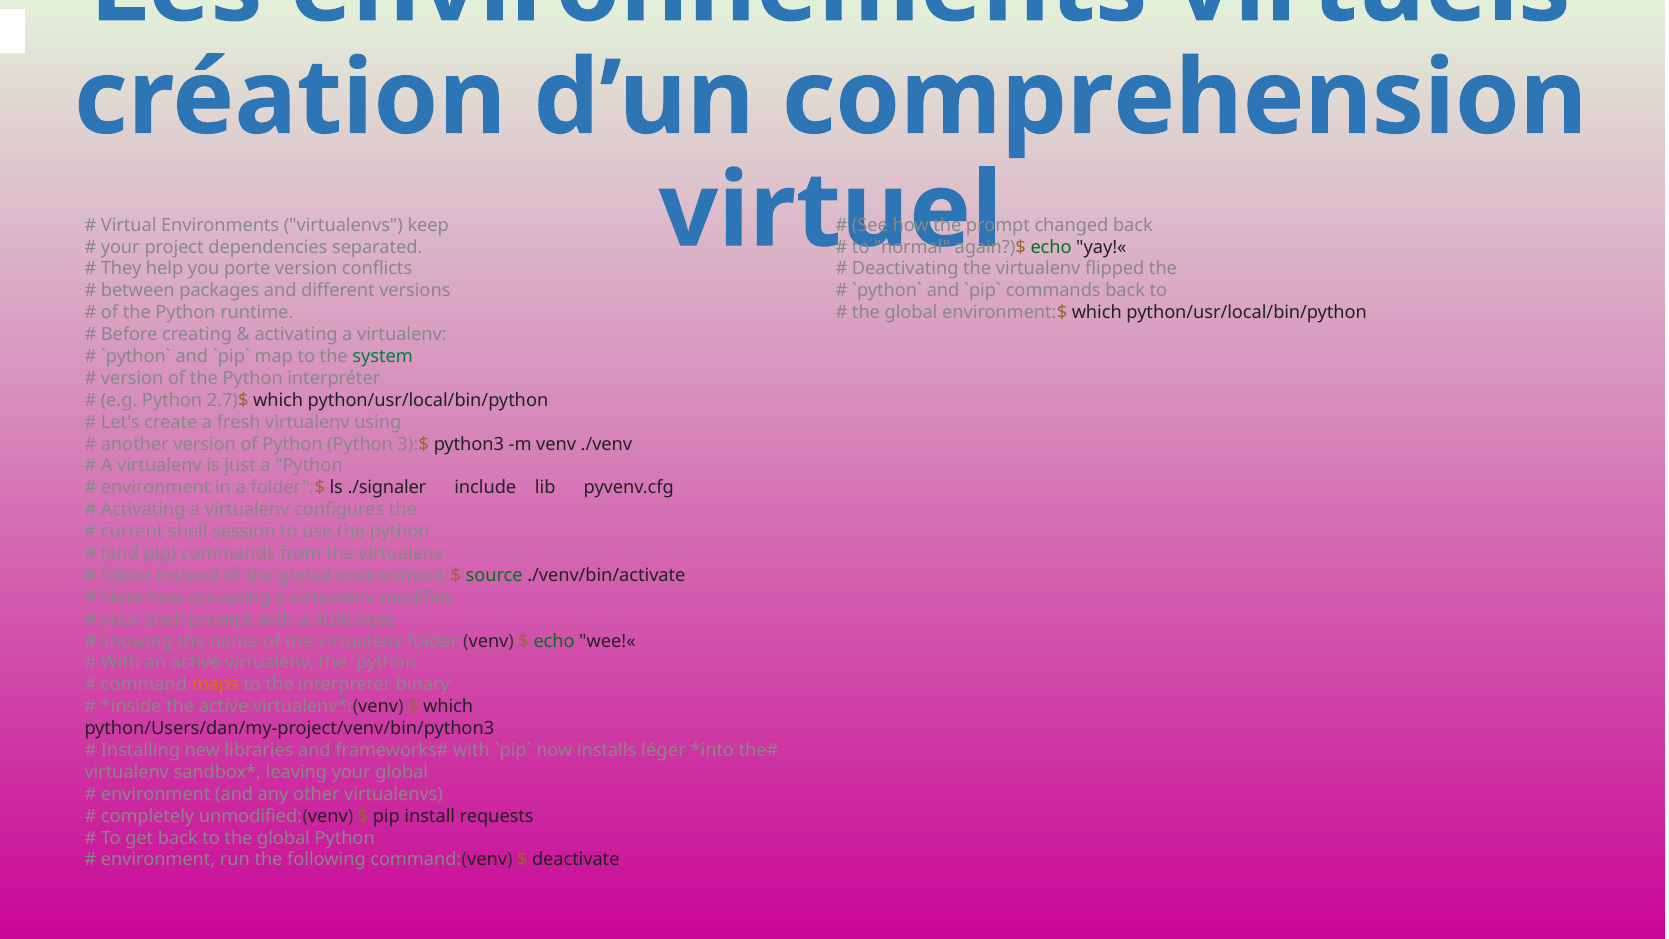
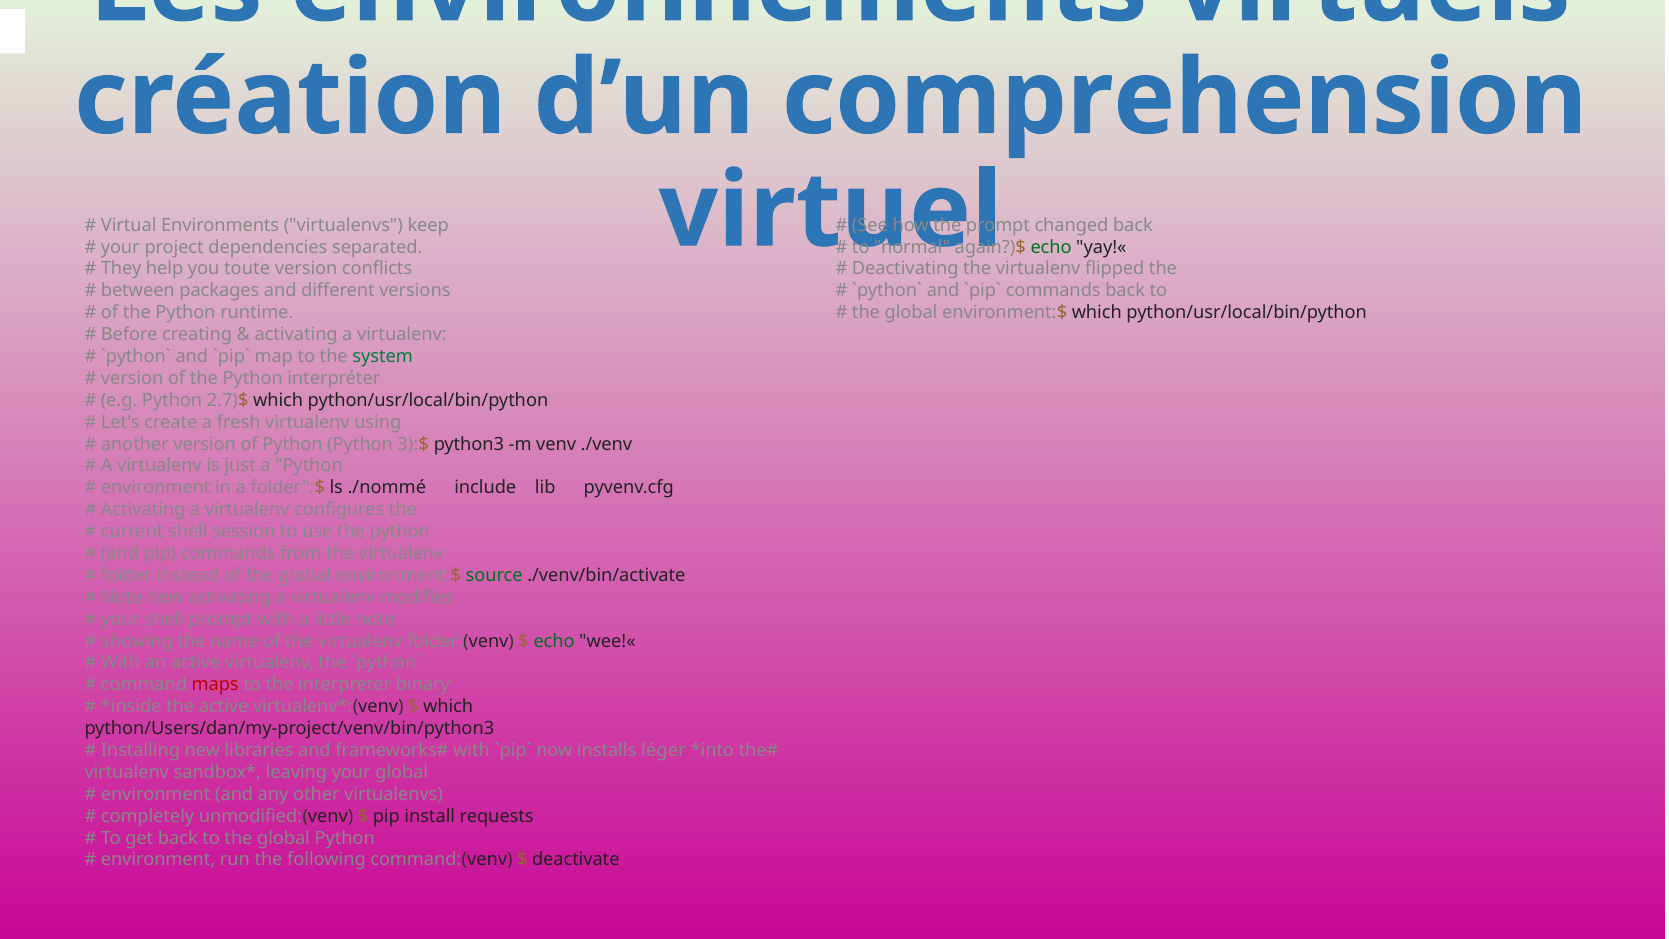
porte: porte -> toute (247, 269)
./signaler: ./signaler -> ./nommé (387, 488)
maps colour: orange -> red (215, 685)
